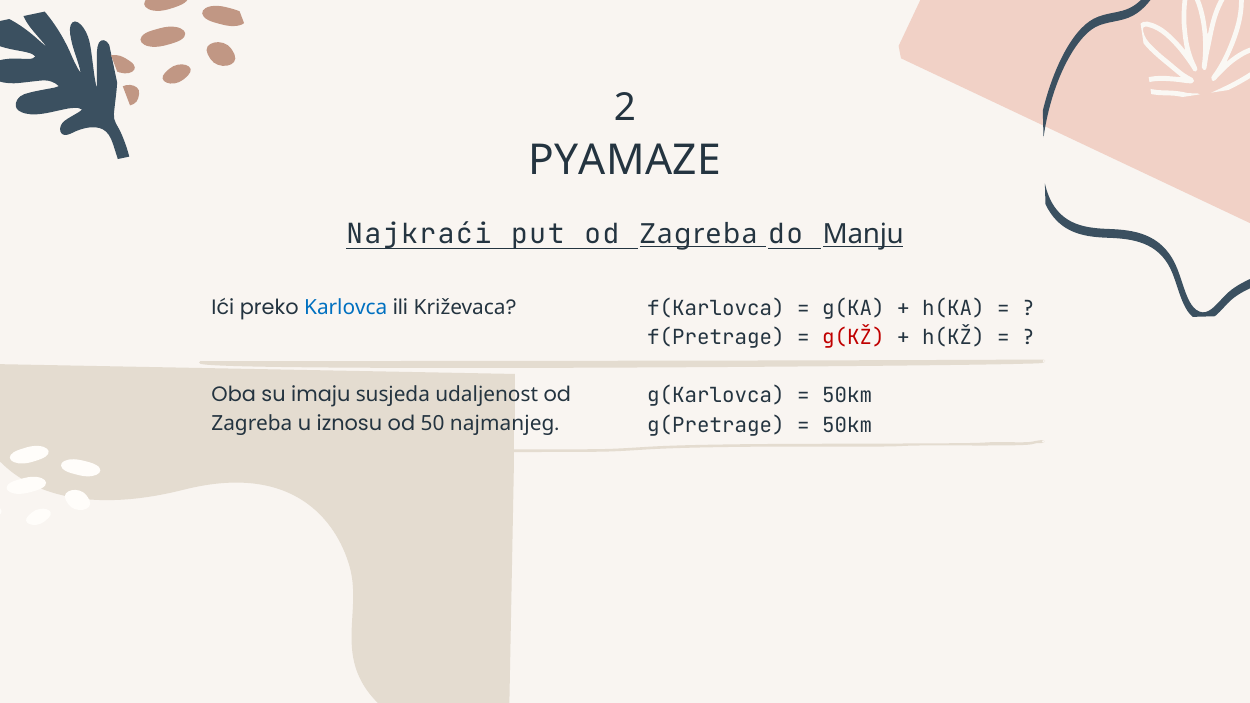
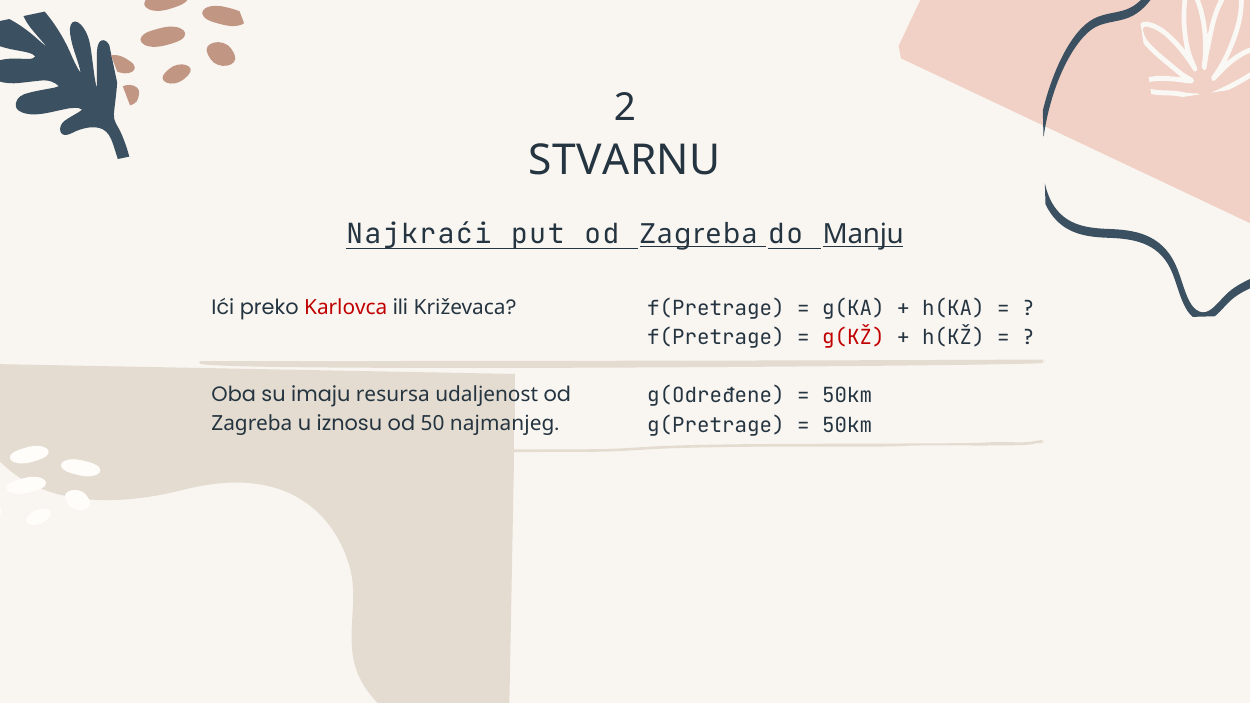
PYAMAZE: PYAMAZE -> STVARNU (625, 160)
f(Karlovca: f(Karlovca -> f(Pretrage (716, 309)
Karlovca colour: blue -> red (346, 307)
g(Karlovca: g(Karlovca -> g(Određene (716, 396)
susjeda: susjeda -> resursa (393, 395)
